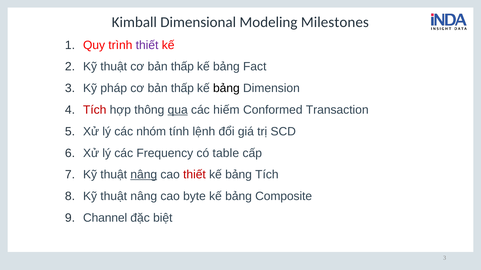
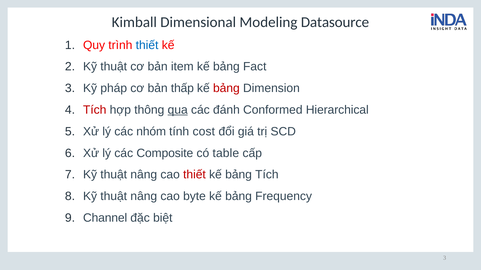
Milestones: Milestones -> Datasource (335, 22)
thiết colour: purple -> blue (147, 45)
thuật cơ bản thấp: thấp -> item (182, 67)
bảng colour: black -> red (226, 88)
hiếm: hiếm -> đánh (226, 110)
Transaction: Transaction -> Hierarchical (337, 110)
lệnh: lệnh -> cost (204, 132)
Frequency: Frequency -> Composite (165, 153)
nâng underline: present -> none (144, 175)
Composite: Composite -> Frequency (284, 197)
